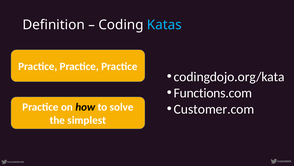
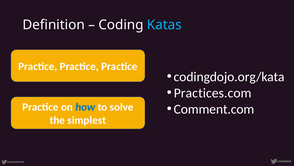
Functions.com: Functions.com -> Practices.com (213, 93)
Customer.com: Customer.com -> Comment.com (214, 109)
how colour: black -> blue (85, 107)
